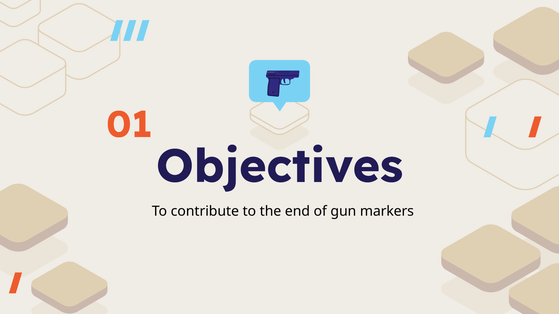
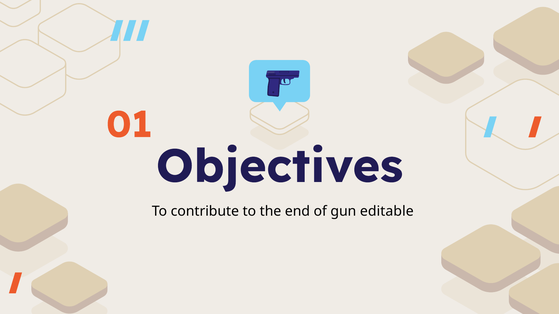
markers: markers -> editable (387, 212)
